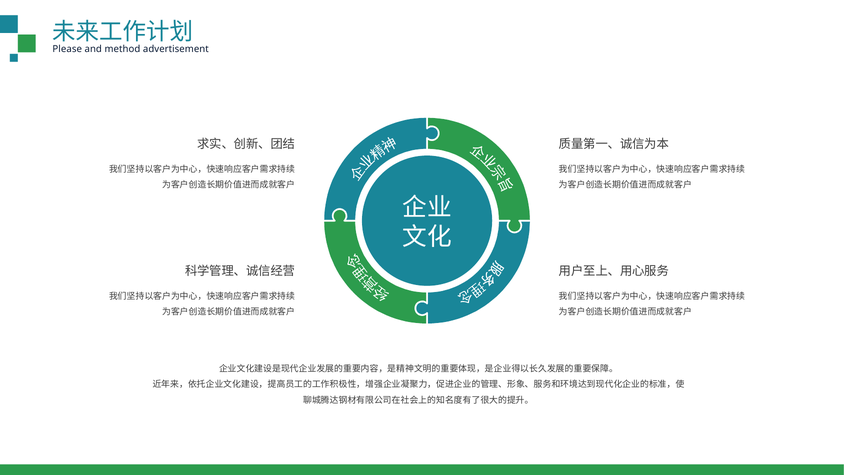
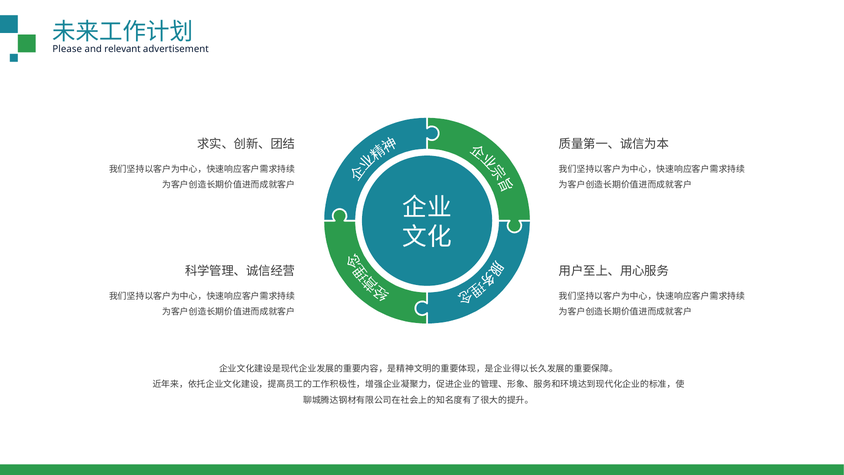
method: method -> relevant (123, 49)
